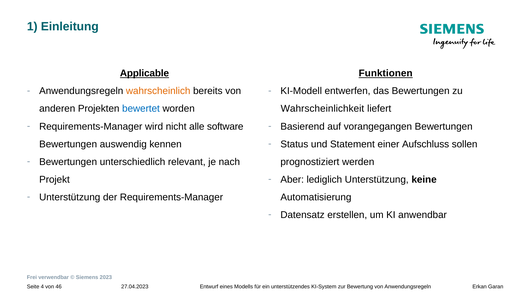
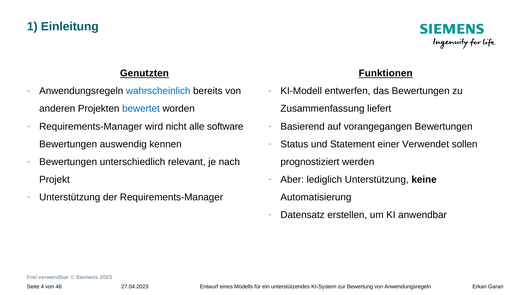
Applicable: Applicable -> Genutzten (144, 73)
wahrscheinlich colour: orange -> blue (158, 91)
Wahrscheinlichkeit: Wahrscheinlichkeit -> Zusammenfassung (322, 109)
Aufschluss: Aufschluss -> Verwendet (426, 144)
